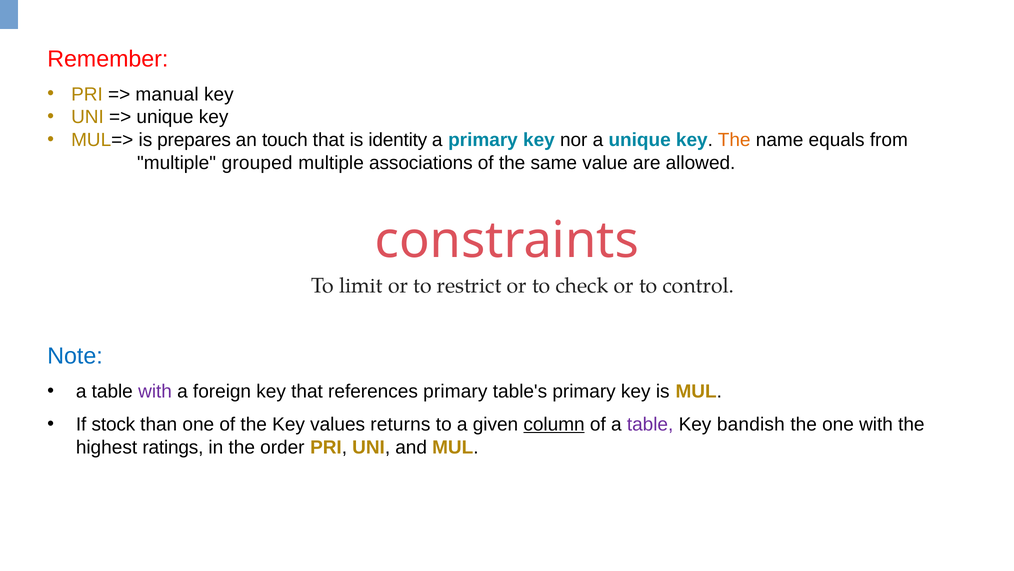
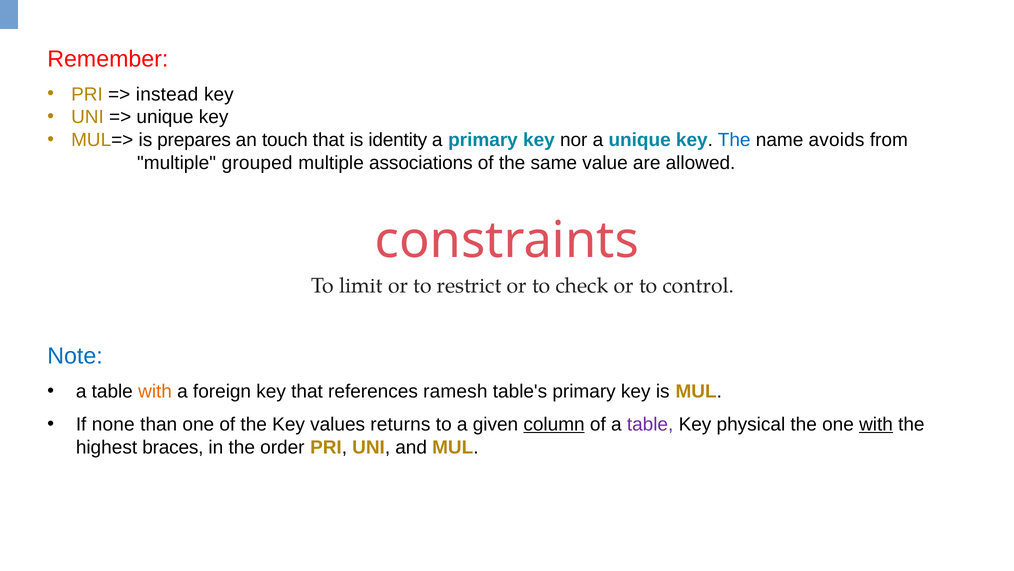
manual: manual -> instead (167, 94)
The colour: orange -> blue (734, 140)
equals: equals -> avoids (837, 140)
with colour: purple -> orange (155, 391)
references primary: primary -> ramesh (455, 391)
stock: stock -> none (113, 424)
bandish: bandish -> physical (751, 424)
with underline: none -> present (876, 424)
ratings: ratings -> braces (173, 447)
